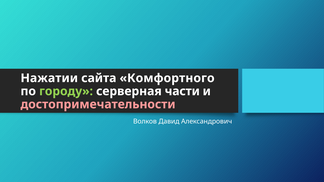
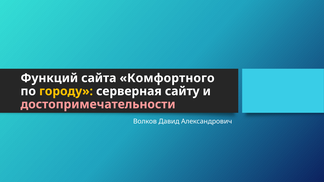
Нажатии: Нажатии -> Функций (49, 78)
городу colour: light green -> yellow (66, 91)
части: части -> сайту (182, 91)
